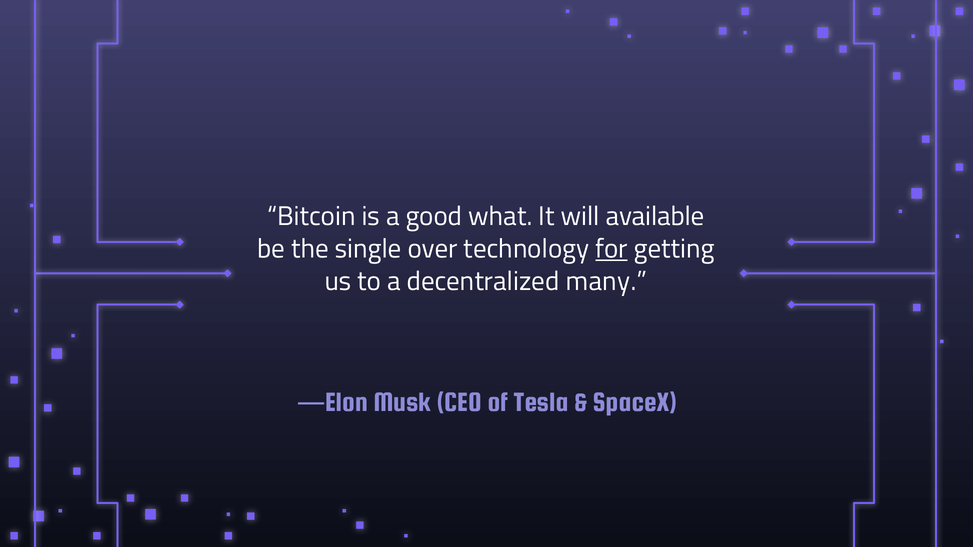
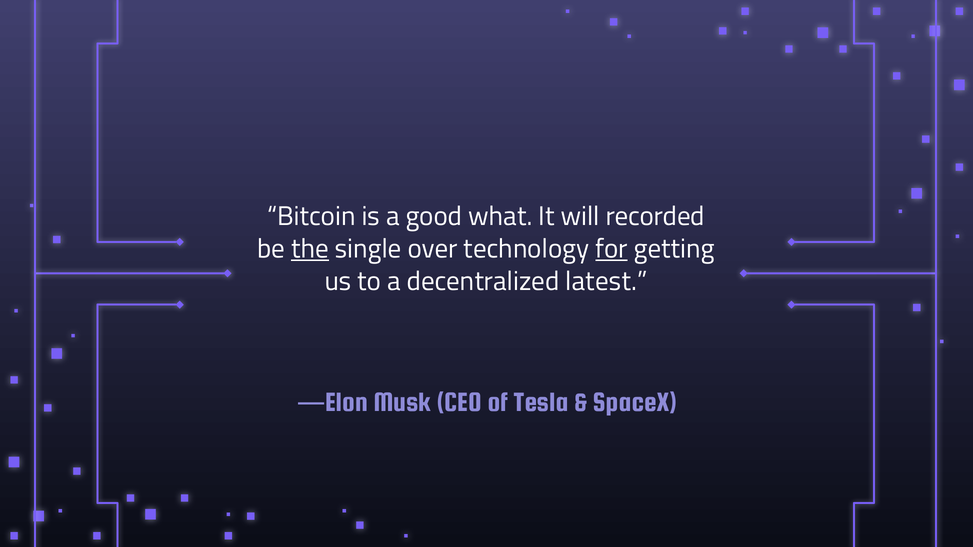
available: available -> recorded (655, 216)
the underline: none -> present (310, 249)
many: many -> latest (606, 281)
